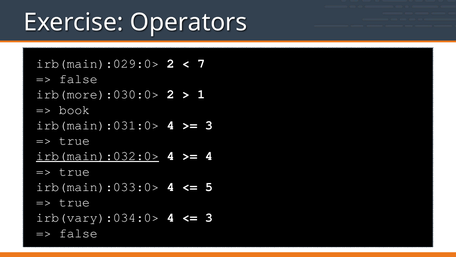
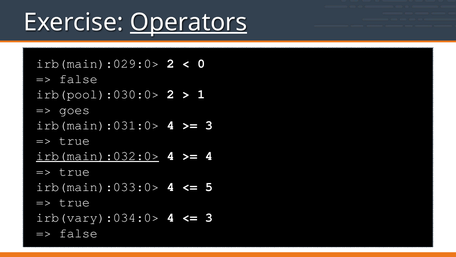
Operators underline: none -> present (189, 22)
7: 7 -> 0 (201, 63)
irb(more):030:0>: irb(more):030:0> -> irb(pool):030:0> (98, 94)
book: book -> goes (74, 110)
